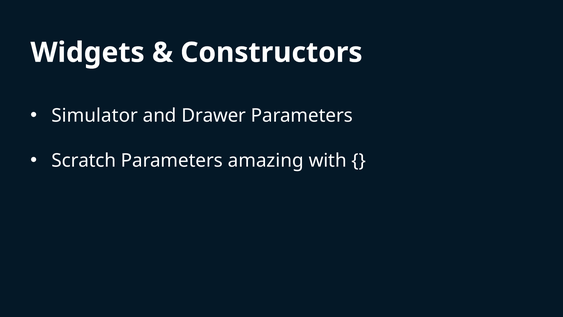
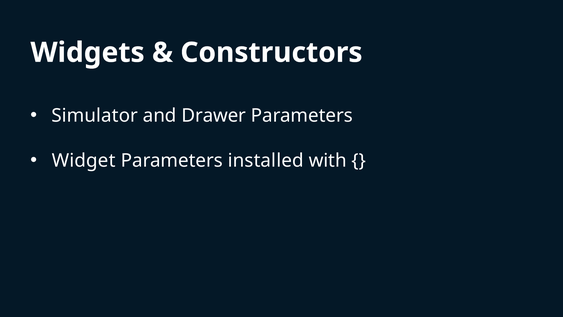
Scratch: Scratch -> Widget (84, 160)
amazing: amazing -> installed (266, 160)
